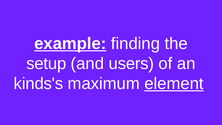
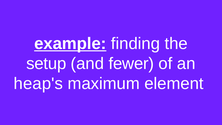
users: users -> fewer (131, 64)
kinds's: kinds's -> heap's (38, 84)
element underline: present -> none (174, 84)
